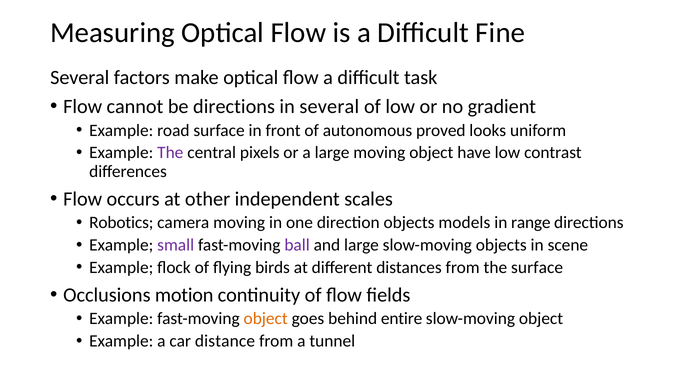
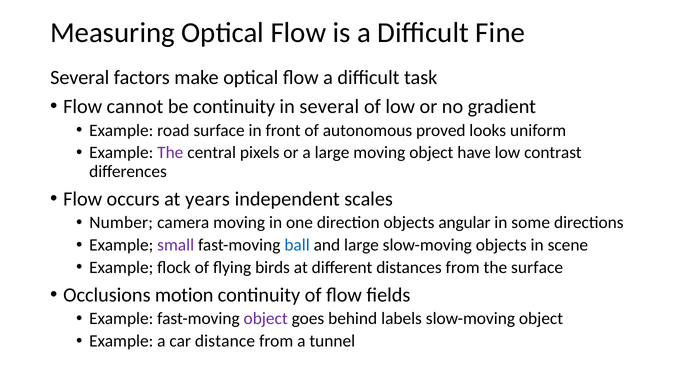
be directions: directions -> continuity (234, 107)
other: other -> years (207, 199)
Robotics: Robotics -> Number (121, 223)
models: models -> angular (464, 223)
range: range -> some (531, 223)
ball colour: purple -> blue (297, 245)
object colour: orange -> purple (266, 319)
entire: entire -> labels (402, 319)
